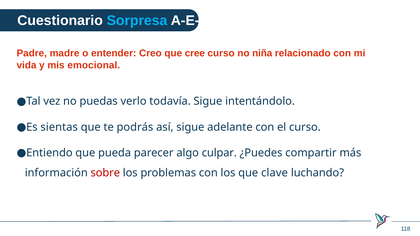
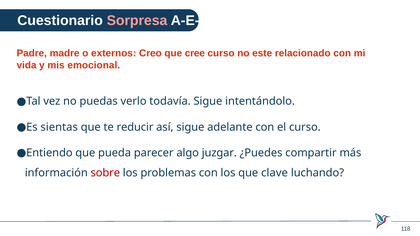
Sorpresa colour: light blue -> pink (137, 21)
entender: entender -> externos (114, 53)
niña: niña -> este (262, 53)
podrás: podrás -> reducir (135, 127)
culpar: culpar -> juzgar (219, 153)
